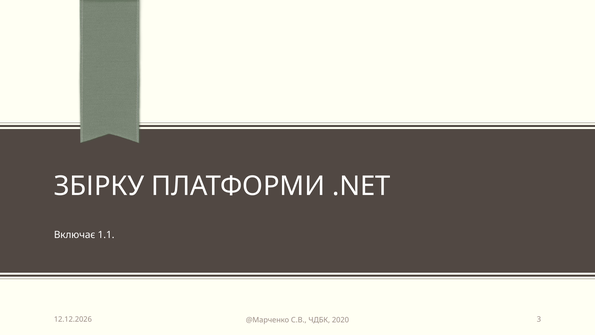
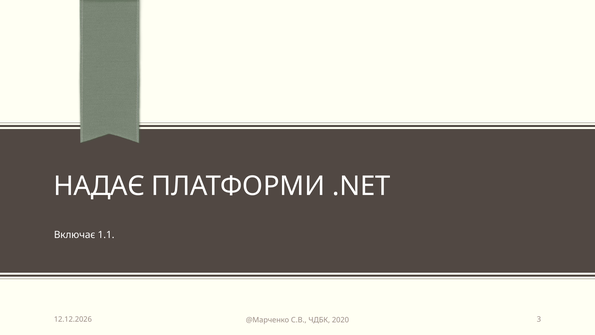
ЗБІРКУ: ЗБІРКУ -> НАДАЄ (99, 186)
